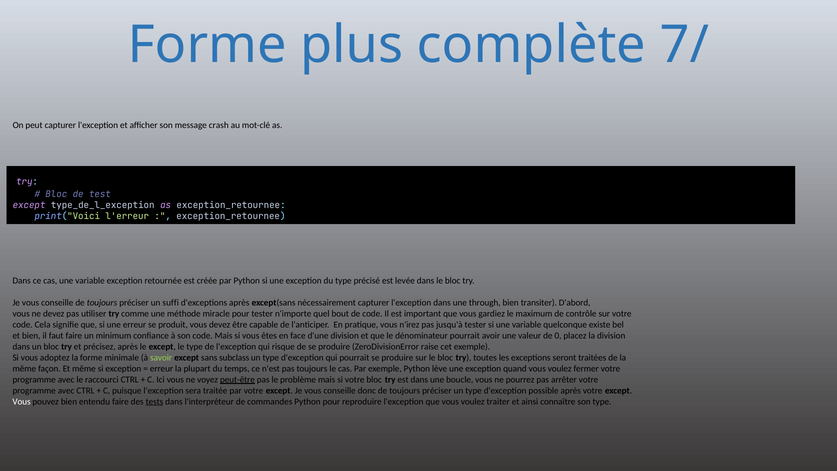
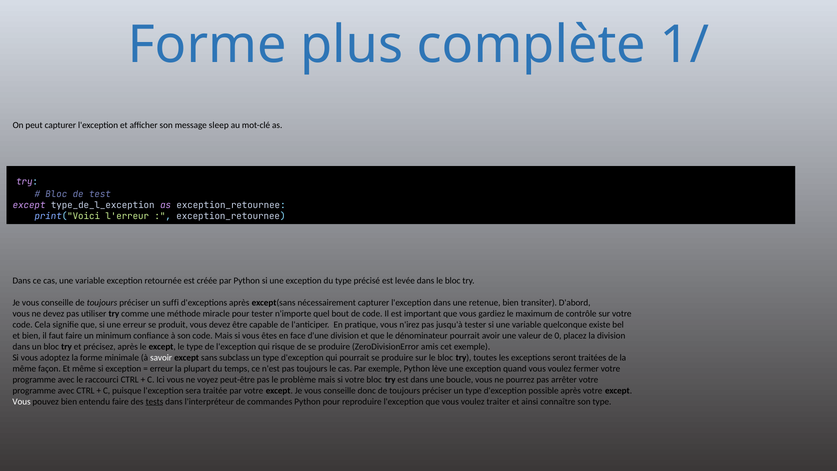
7/: 7/ -> 1/ (684, 45)
crash: crash -> sleep (219, 125)
through: through -> retenue (485, 303)
raise: raise -> amis (430, 346)
savoir colour: light green -> white (161, 357)
peut-être underline: present -> none (237, 379)
